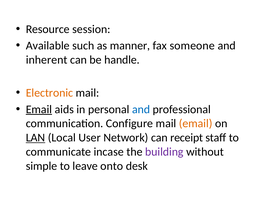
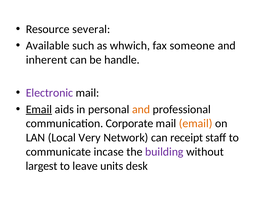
session: session -> several (91, 29)
manner: manner -> whwich (130, 46)
Electronic colour: orange -> purple (49, 93)
and colour: blue -> orange (141, 109)
Configure: Configure -> Corporate (130, 123)
LAN underline: present -> none (36, 137)
User: User -> Very (90, 137)
simple: simple -> largest (42, 166)
onto: onto -> units (112, 166)
